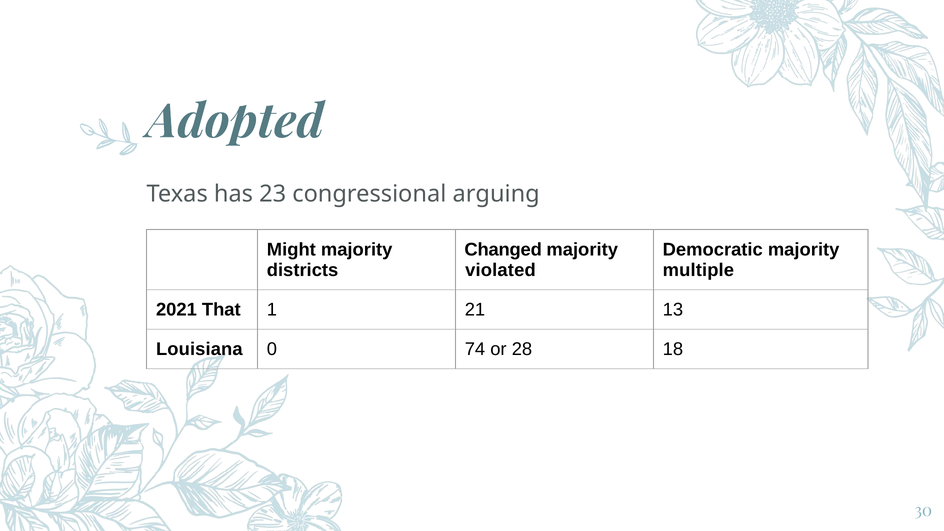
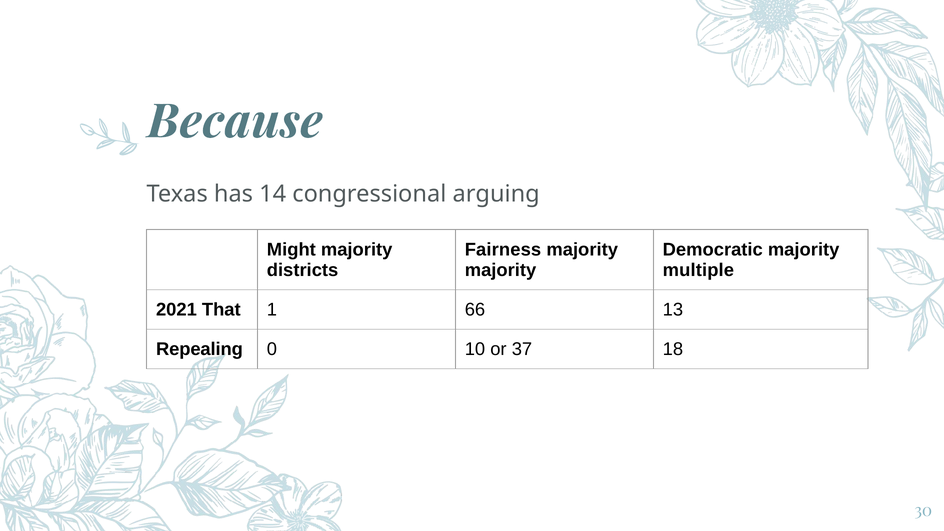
Adopted: Adopted -> Because (235, 122)
23: 23 -> 14 (273, 194)
Changed: Changed -> Fairness (503, 250)
violated: violated -> majority (501, 270)
21: 21 -> 66 (475, 310)
Louisiana: Louisiana -> Repealing (199, 349)
74: 74 -> 10 (475, 349)
28: 28 -> 37 (522, 349)
